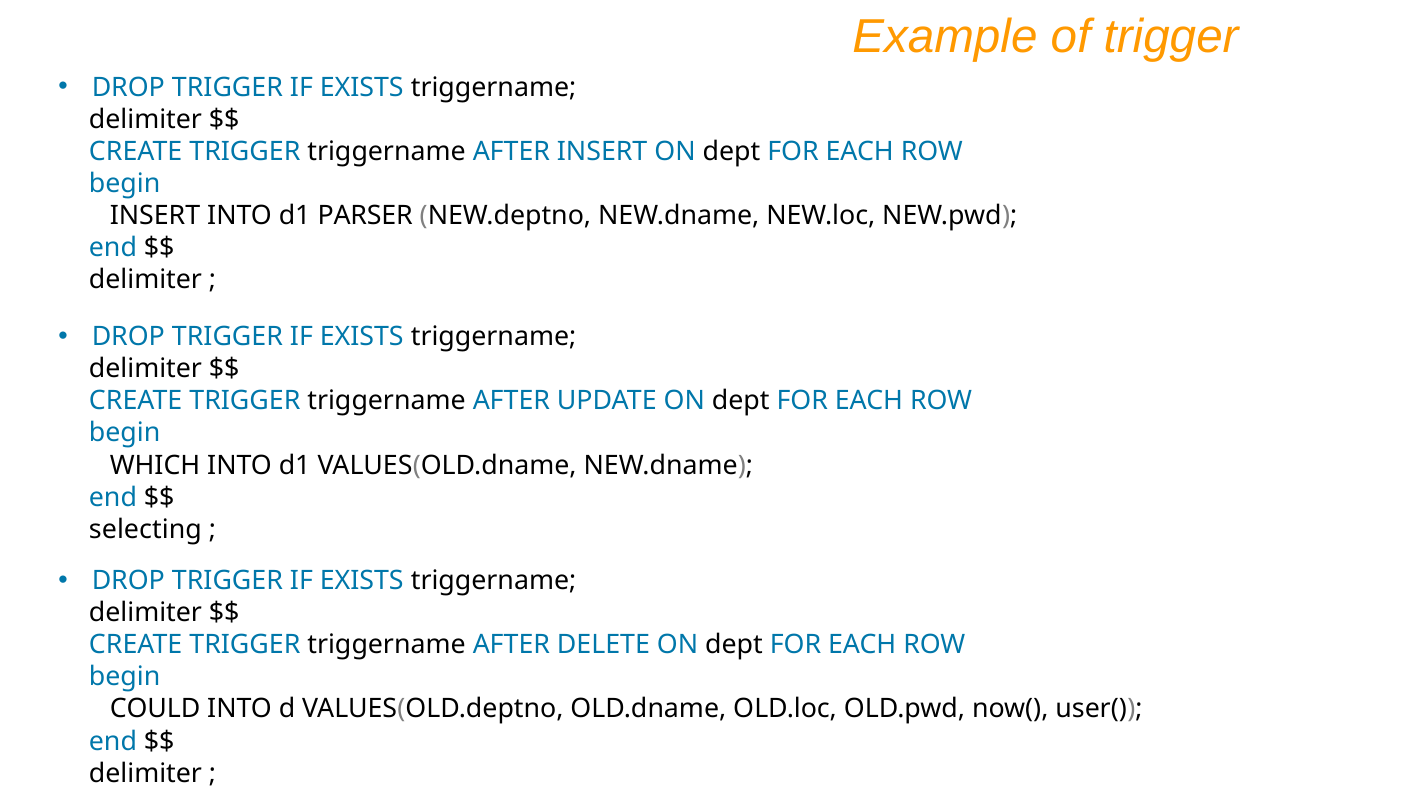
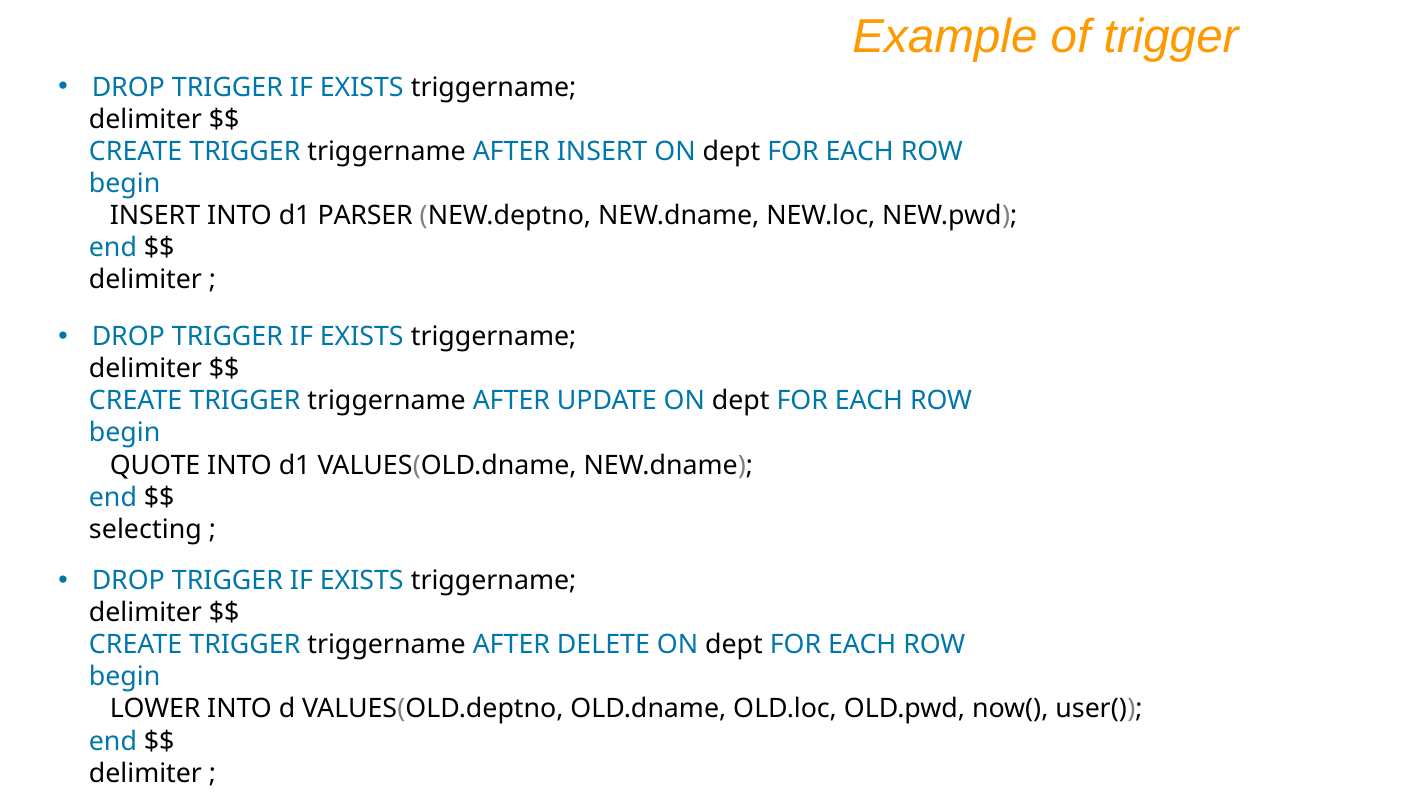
WHICH: WHICH -> QUOTE (155, 465)
COULD: COULD -> LOWER (155, 709)
